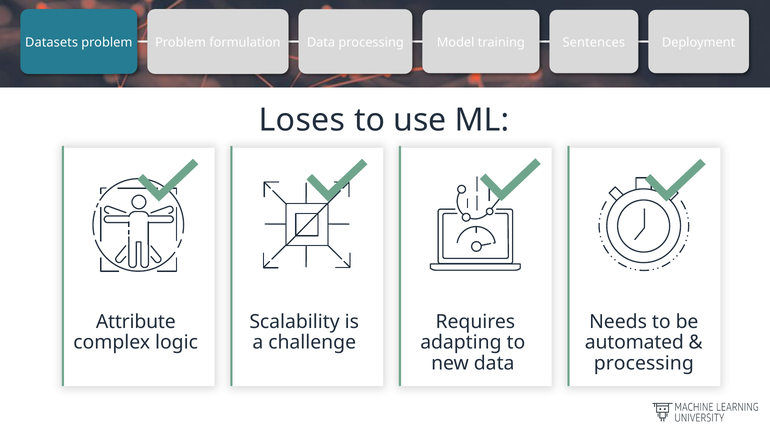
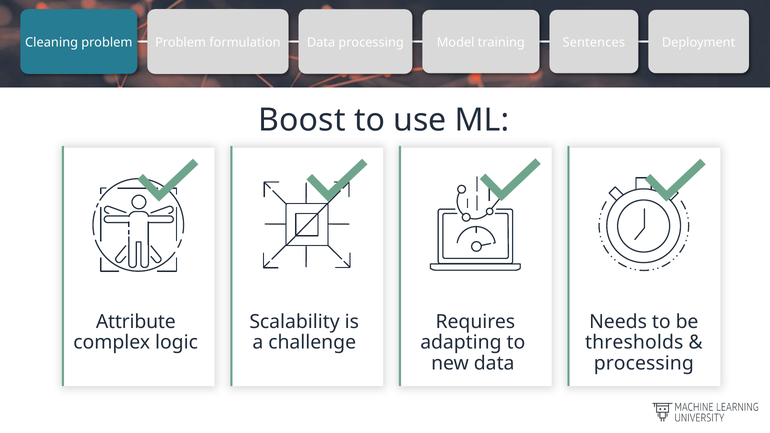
Datasets: Datasets -> Cleaning (52, 42)
Loses: Loses -> Boost (302, 120)
automated: automated -> thresholds (634, 343)
